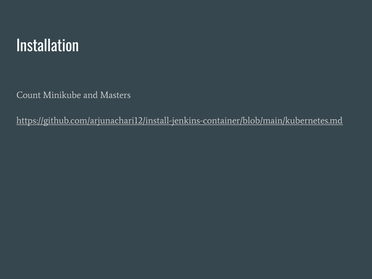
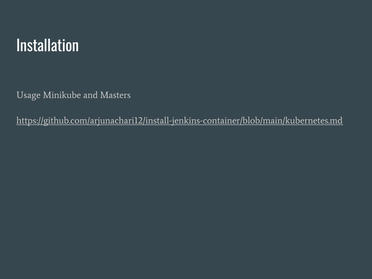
Count: Count -> Usage (28, 95)
